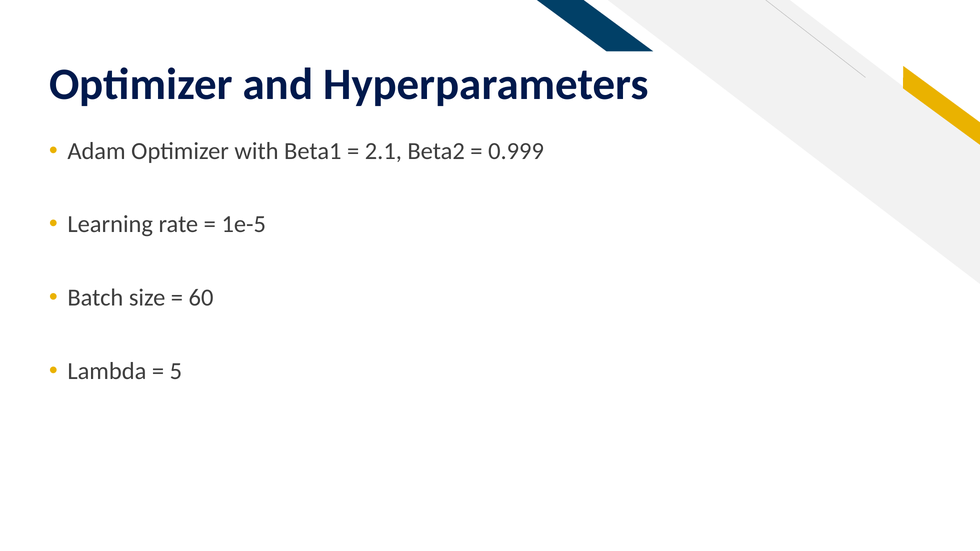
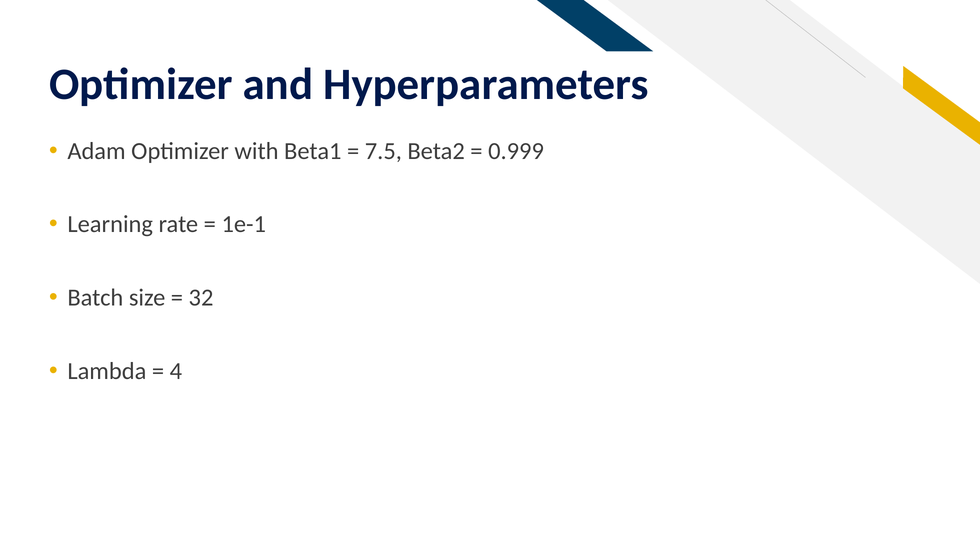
2.1: 2.1 -> 7.5 (383, 151)
1e-5: 1e-5 -> 1e-1 (244, 224)
60: 60 -> 32 (201, 298)
5: 5 -> 4 (176, 371)
